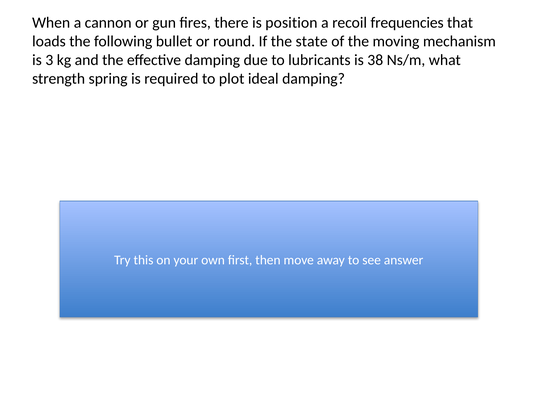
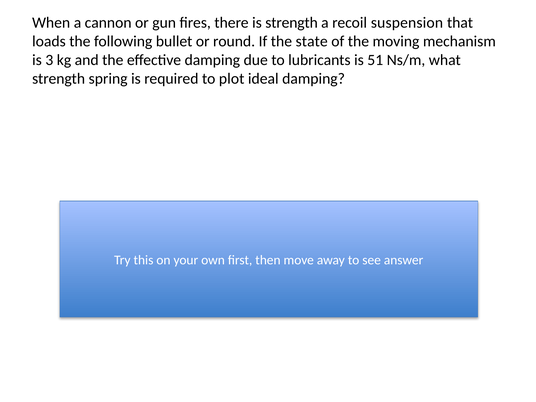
is position: position -> strength (292, 23)
frequencies: frequencies -> suspension (407, 23)
38: 38 -> 51 (375, 60)
